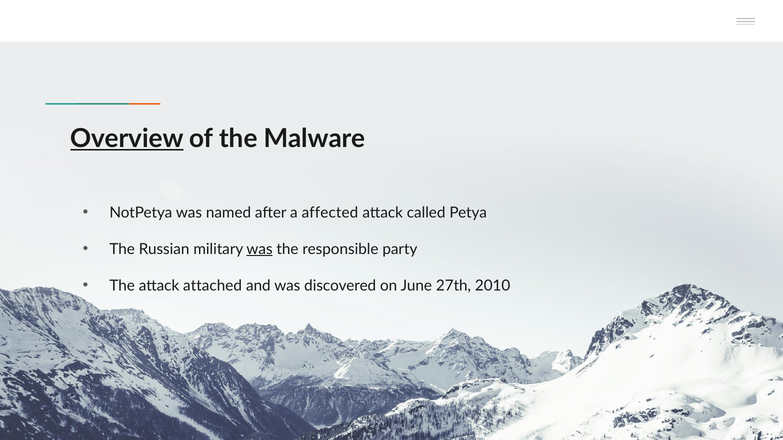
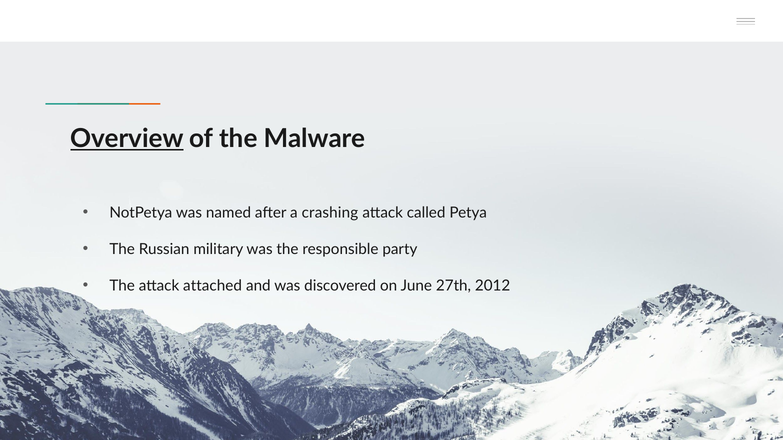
affected: affected -> crashing (330, 213)
was underline: present -> none (260, 249)
2010: 2010 -> 2012 (493, 286)
